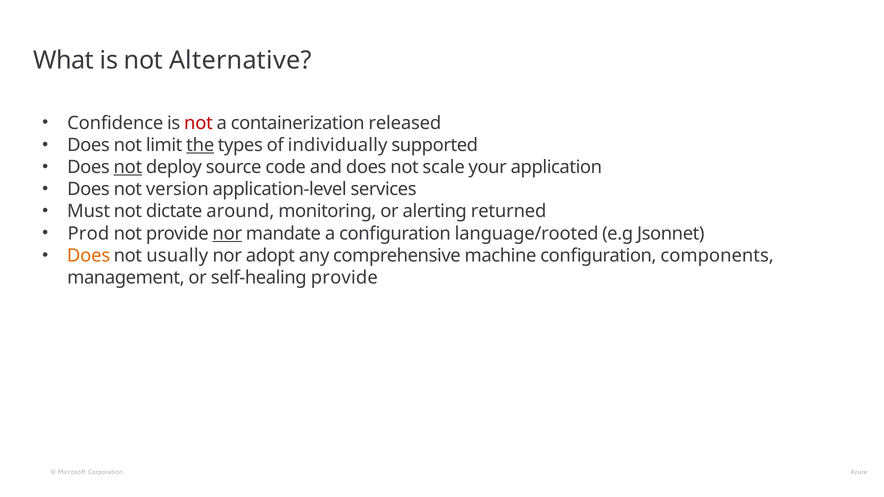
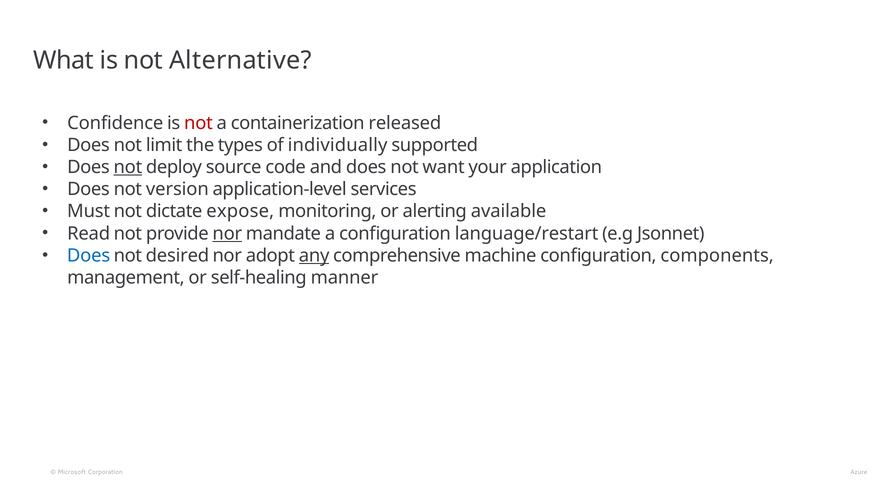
the underline: present -> none (200, 145)
scale: scale -> want (444, 167)
around: around -> expose (240, 211)
returned: returned -> available (509, 211)
Prod: Prod -> Read (89, 234)
language/rooted: language/rooted -> language/restart (527, 234)
Does colour: orange -> blue (89, 256)
usually: usually -> desired (177, 256)
any underline: none -> present (314, 256)
self-healing provide: provide -> manner (345, 278)
